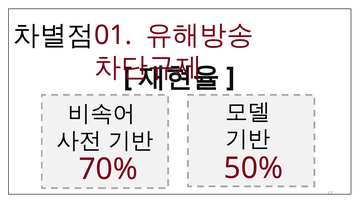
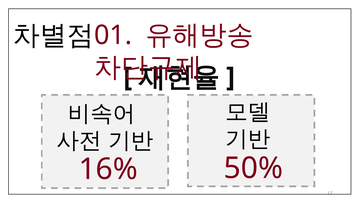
70%: 70% -> 16% (108, 169)
